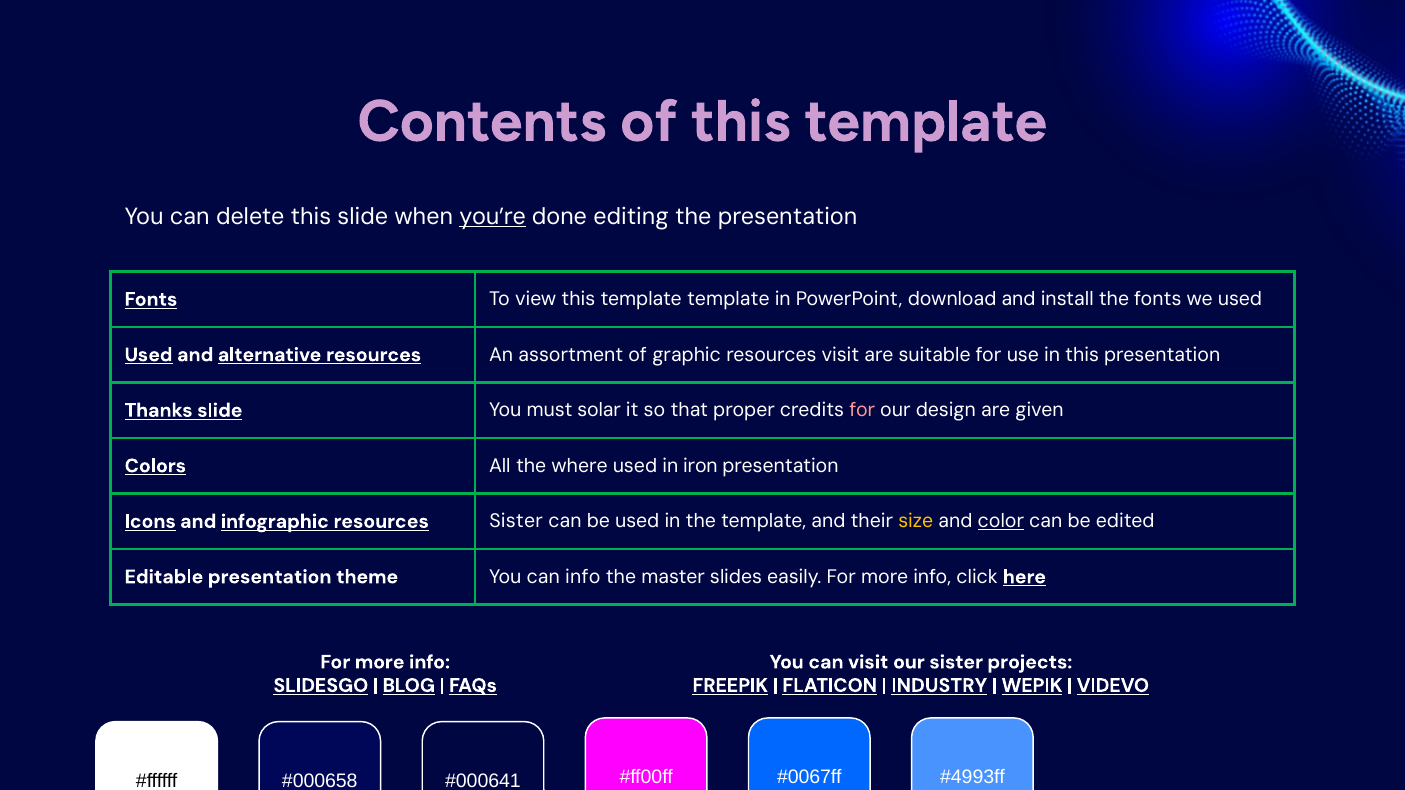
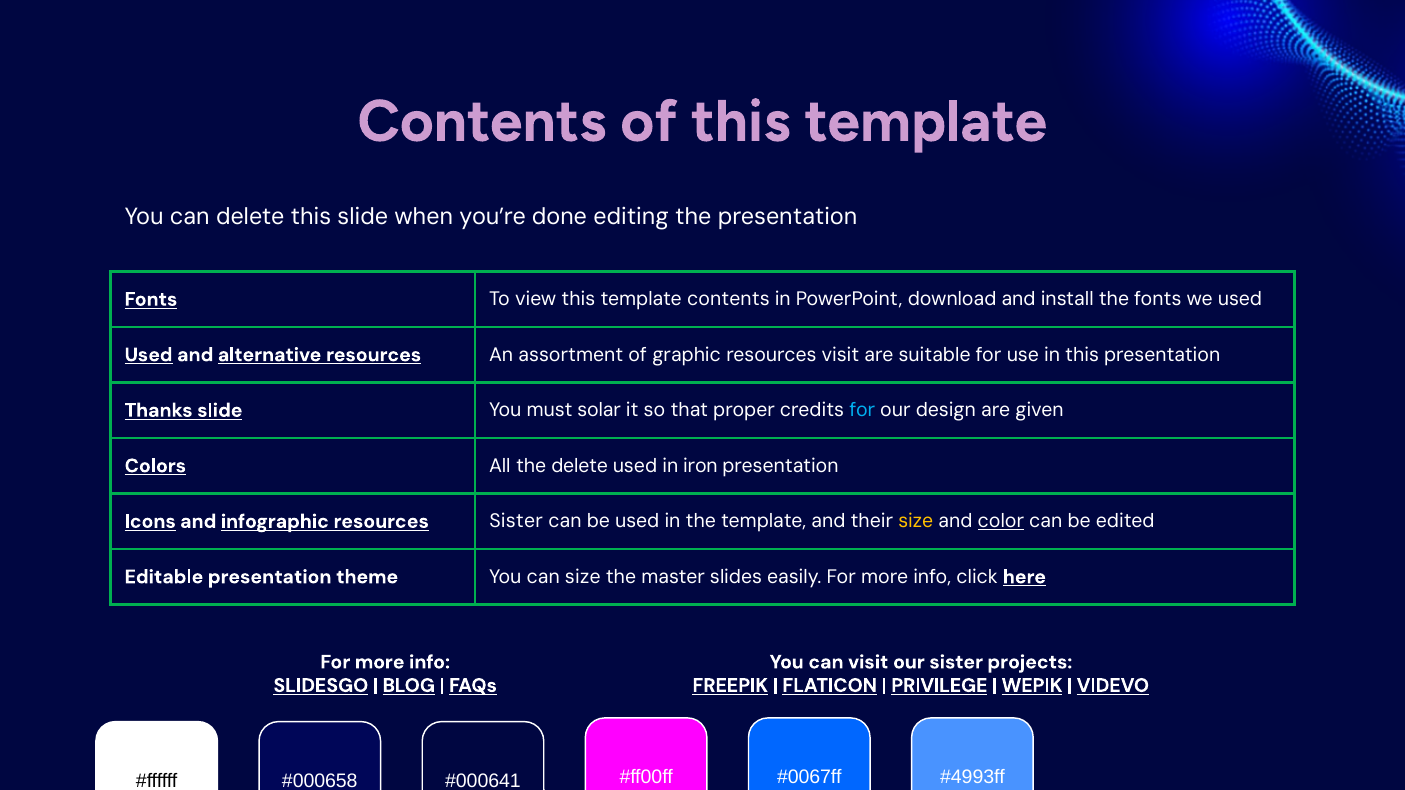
you’re underline: present -> none (493, 217)
template template: template -> contents (728, 299)
for colour: pink -> light blue (862, 410)
the where: where -> delete (580, 466)
can info: info -> size (583, 577)
INDUSTRY: INDUSTRY -> PRIVILEGE (939, 686)
